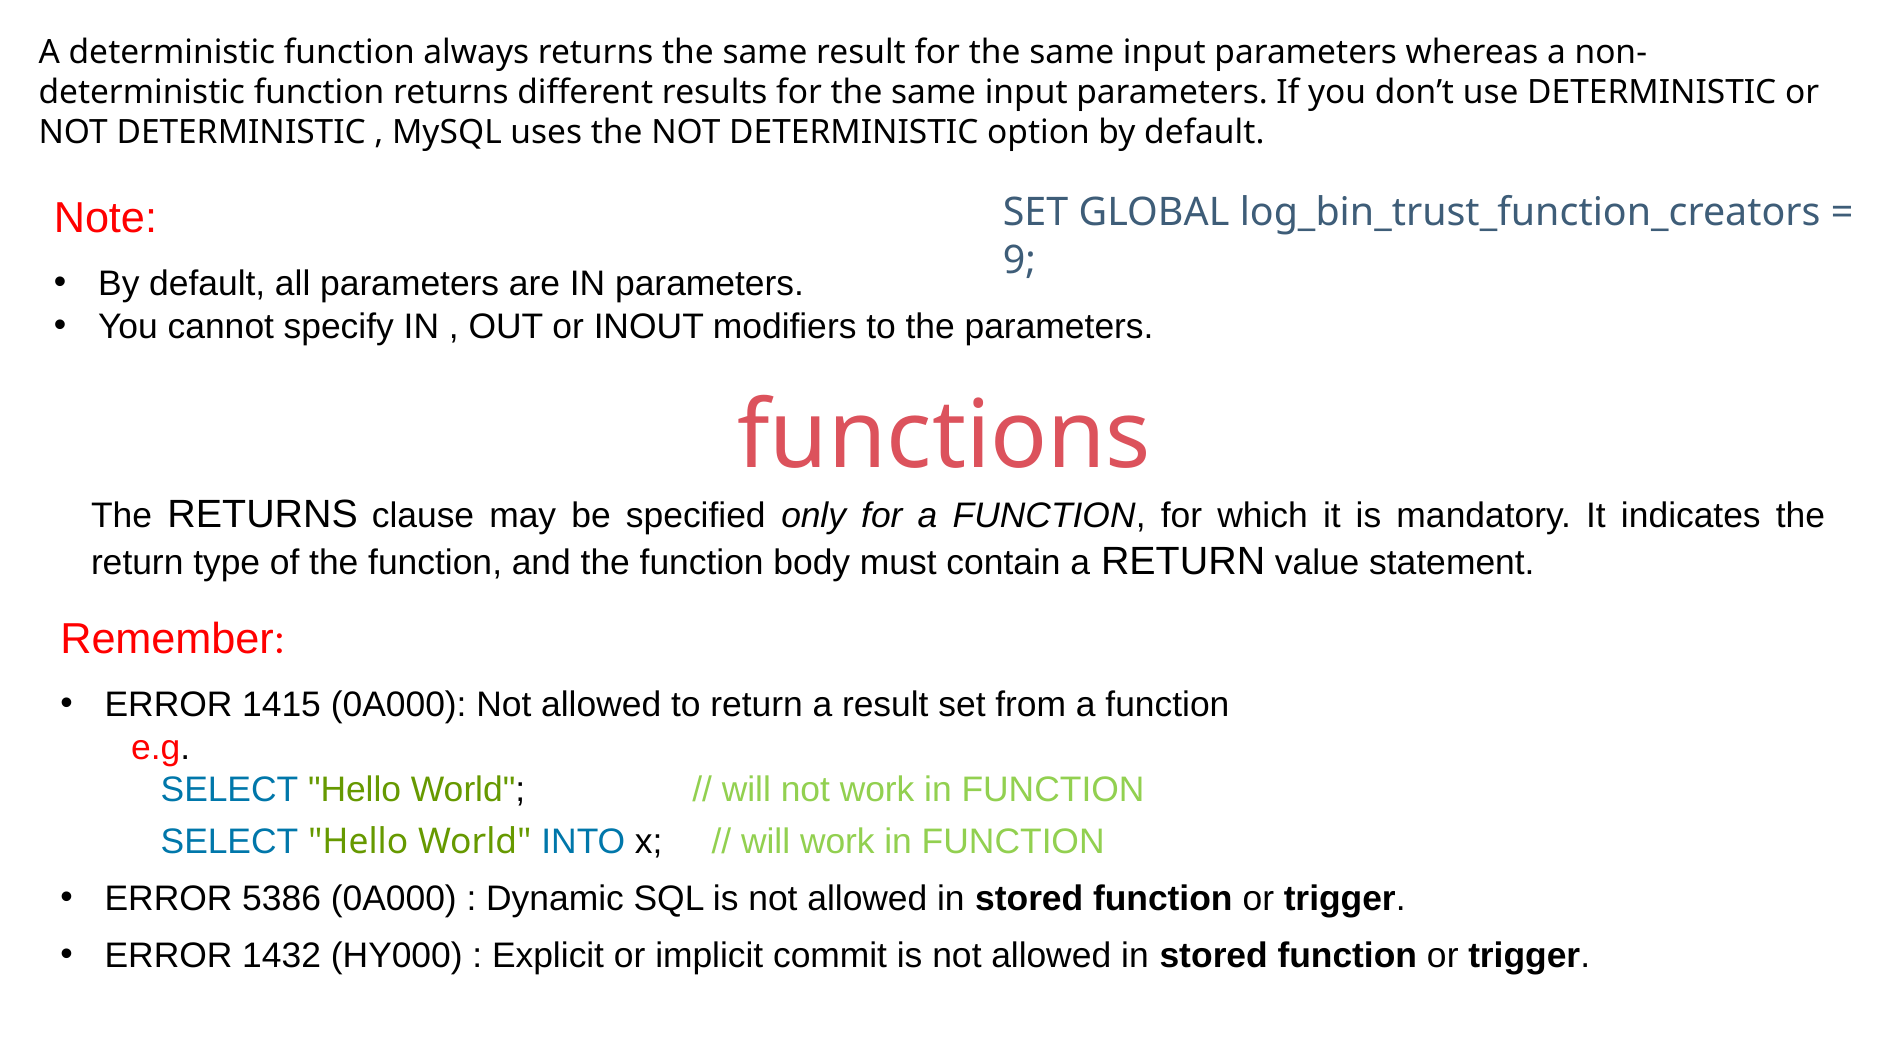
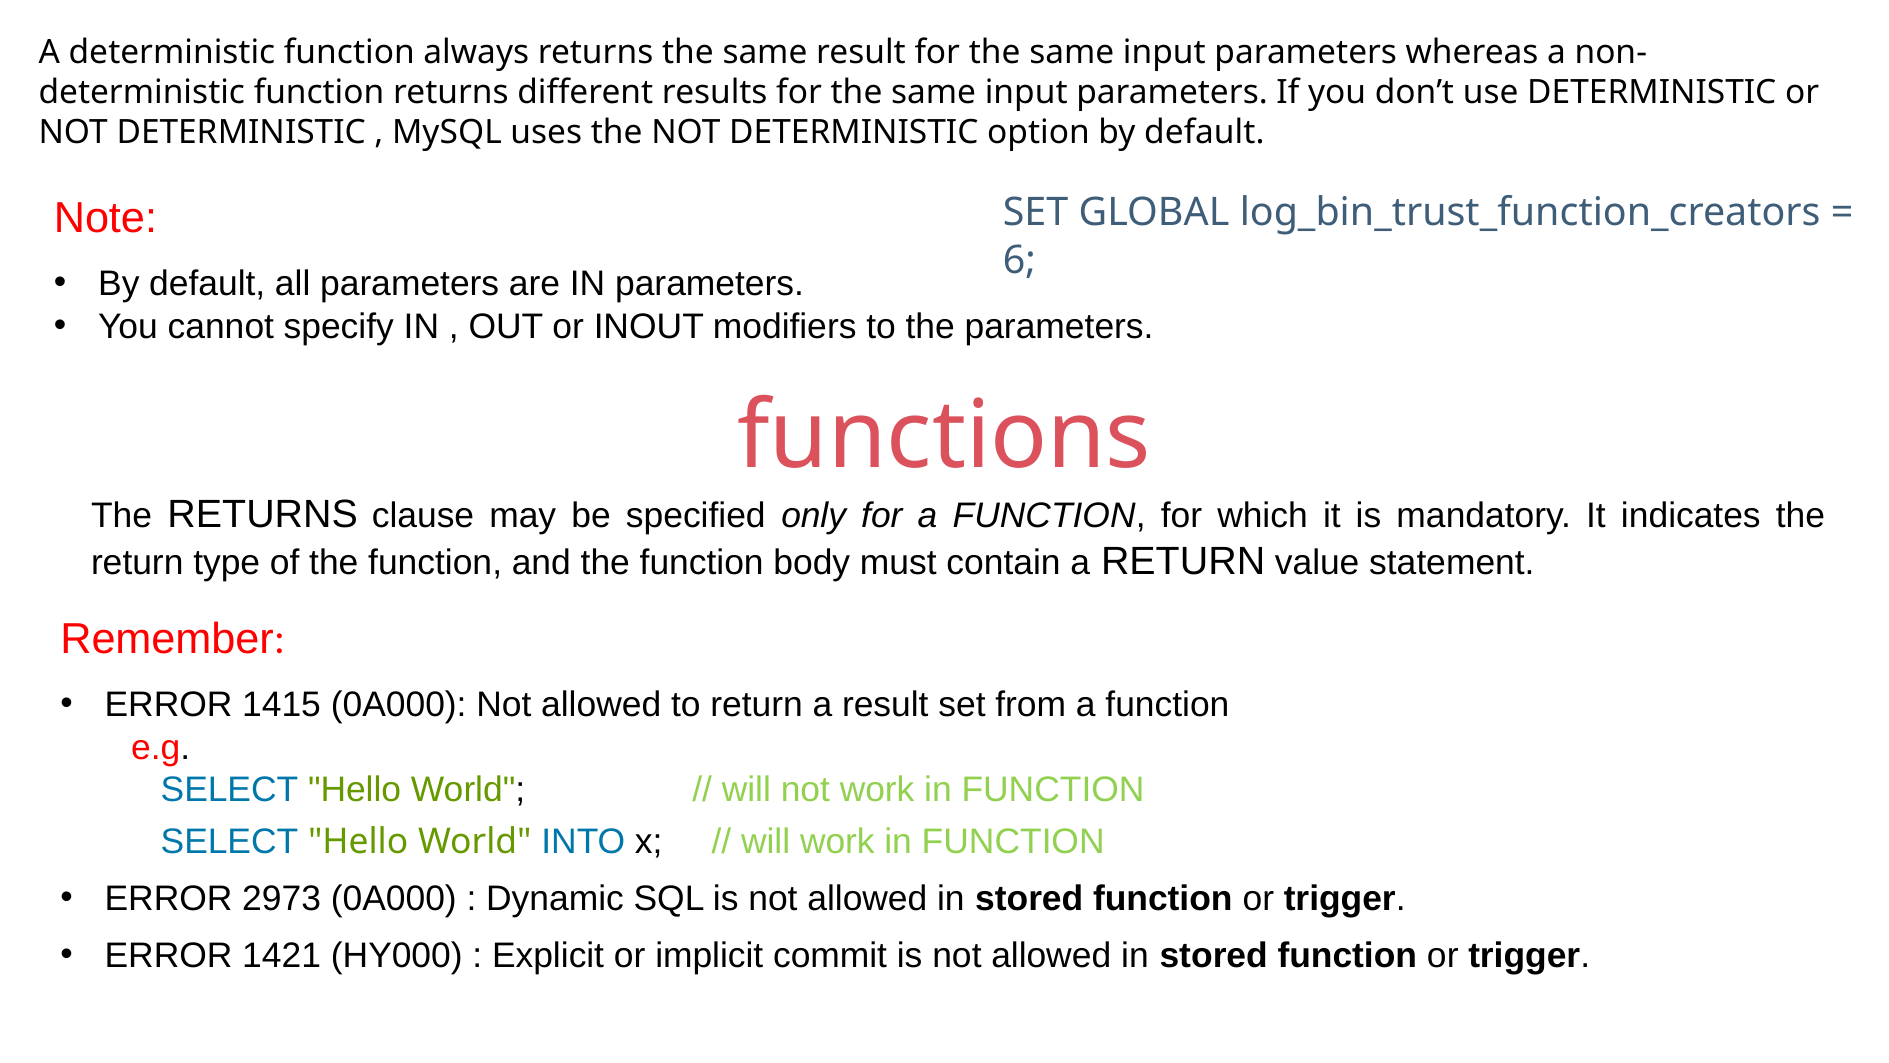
9: 9 -> 6 (1020, 260)
5386: 5386 -> 2973 (282, 898)
1432: 1432 -> 1421 (282, 955)
